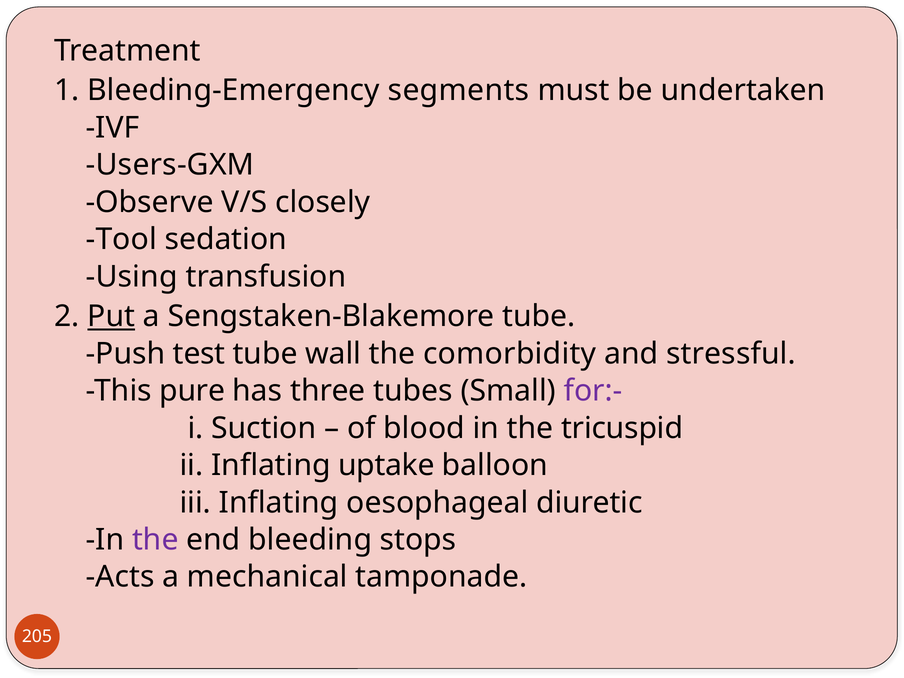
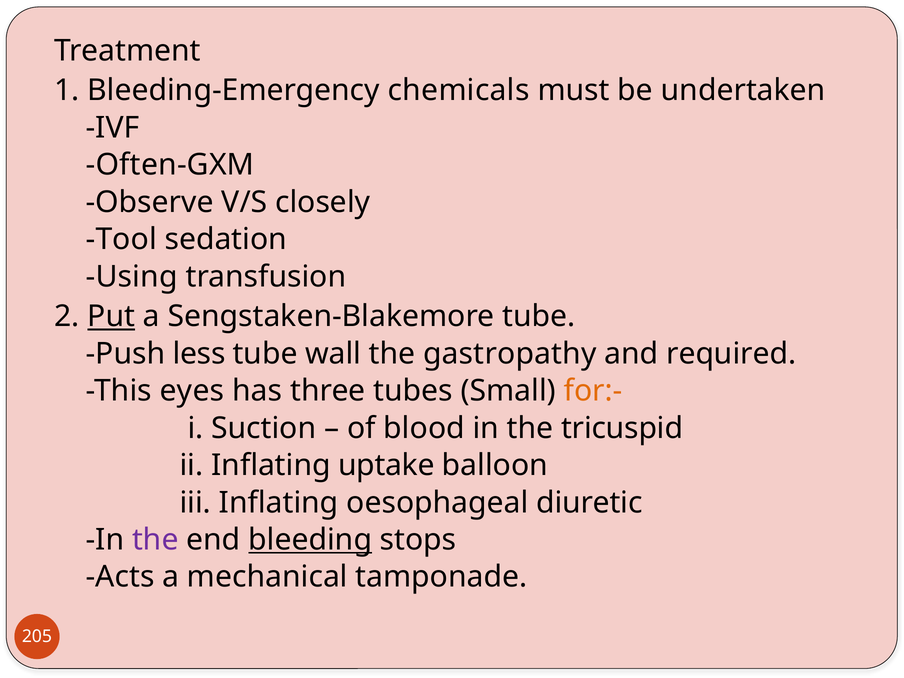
segments: segments -> chemicals (459, 91)
Users-GXM: Users-GXM -> Often-GXM (170, 165)
test: test -> less (199, 354)
comorbidity: comorbidity -> gastropathy (510, 354)
stressful: stressful -> required (731, 354)
pure: pure -> eyes (192, 391)
for:- colour: purple -> orange (593, 391)
bleeding underline: none -> present (310, 540)
